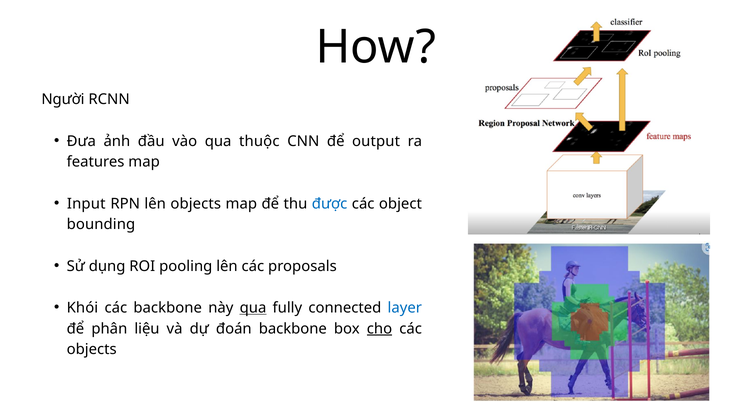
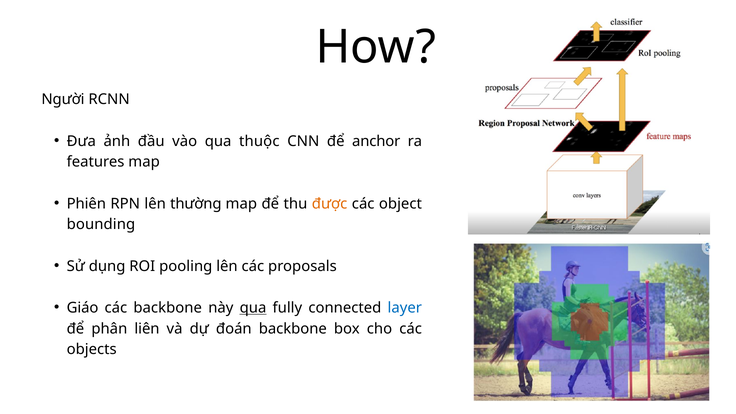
output: output -> anchor (376, 141)
Input: Input -> Phiên (86, 204)
lên objects: objects -> thường (196, 204)
được colour: blue -> orange (330, 204)
Khói: Khói -> Giáo (83, 308)
liệu: liệu -> liên (147, 329)
cho underline: present -> none (379, 329)
